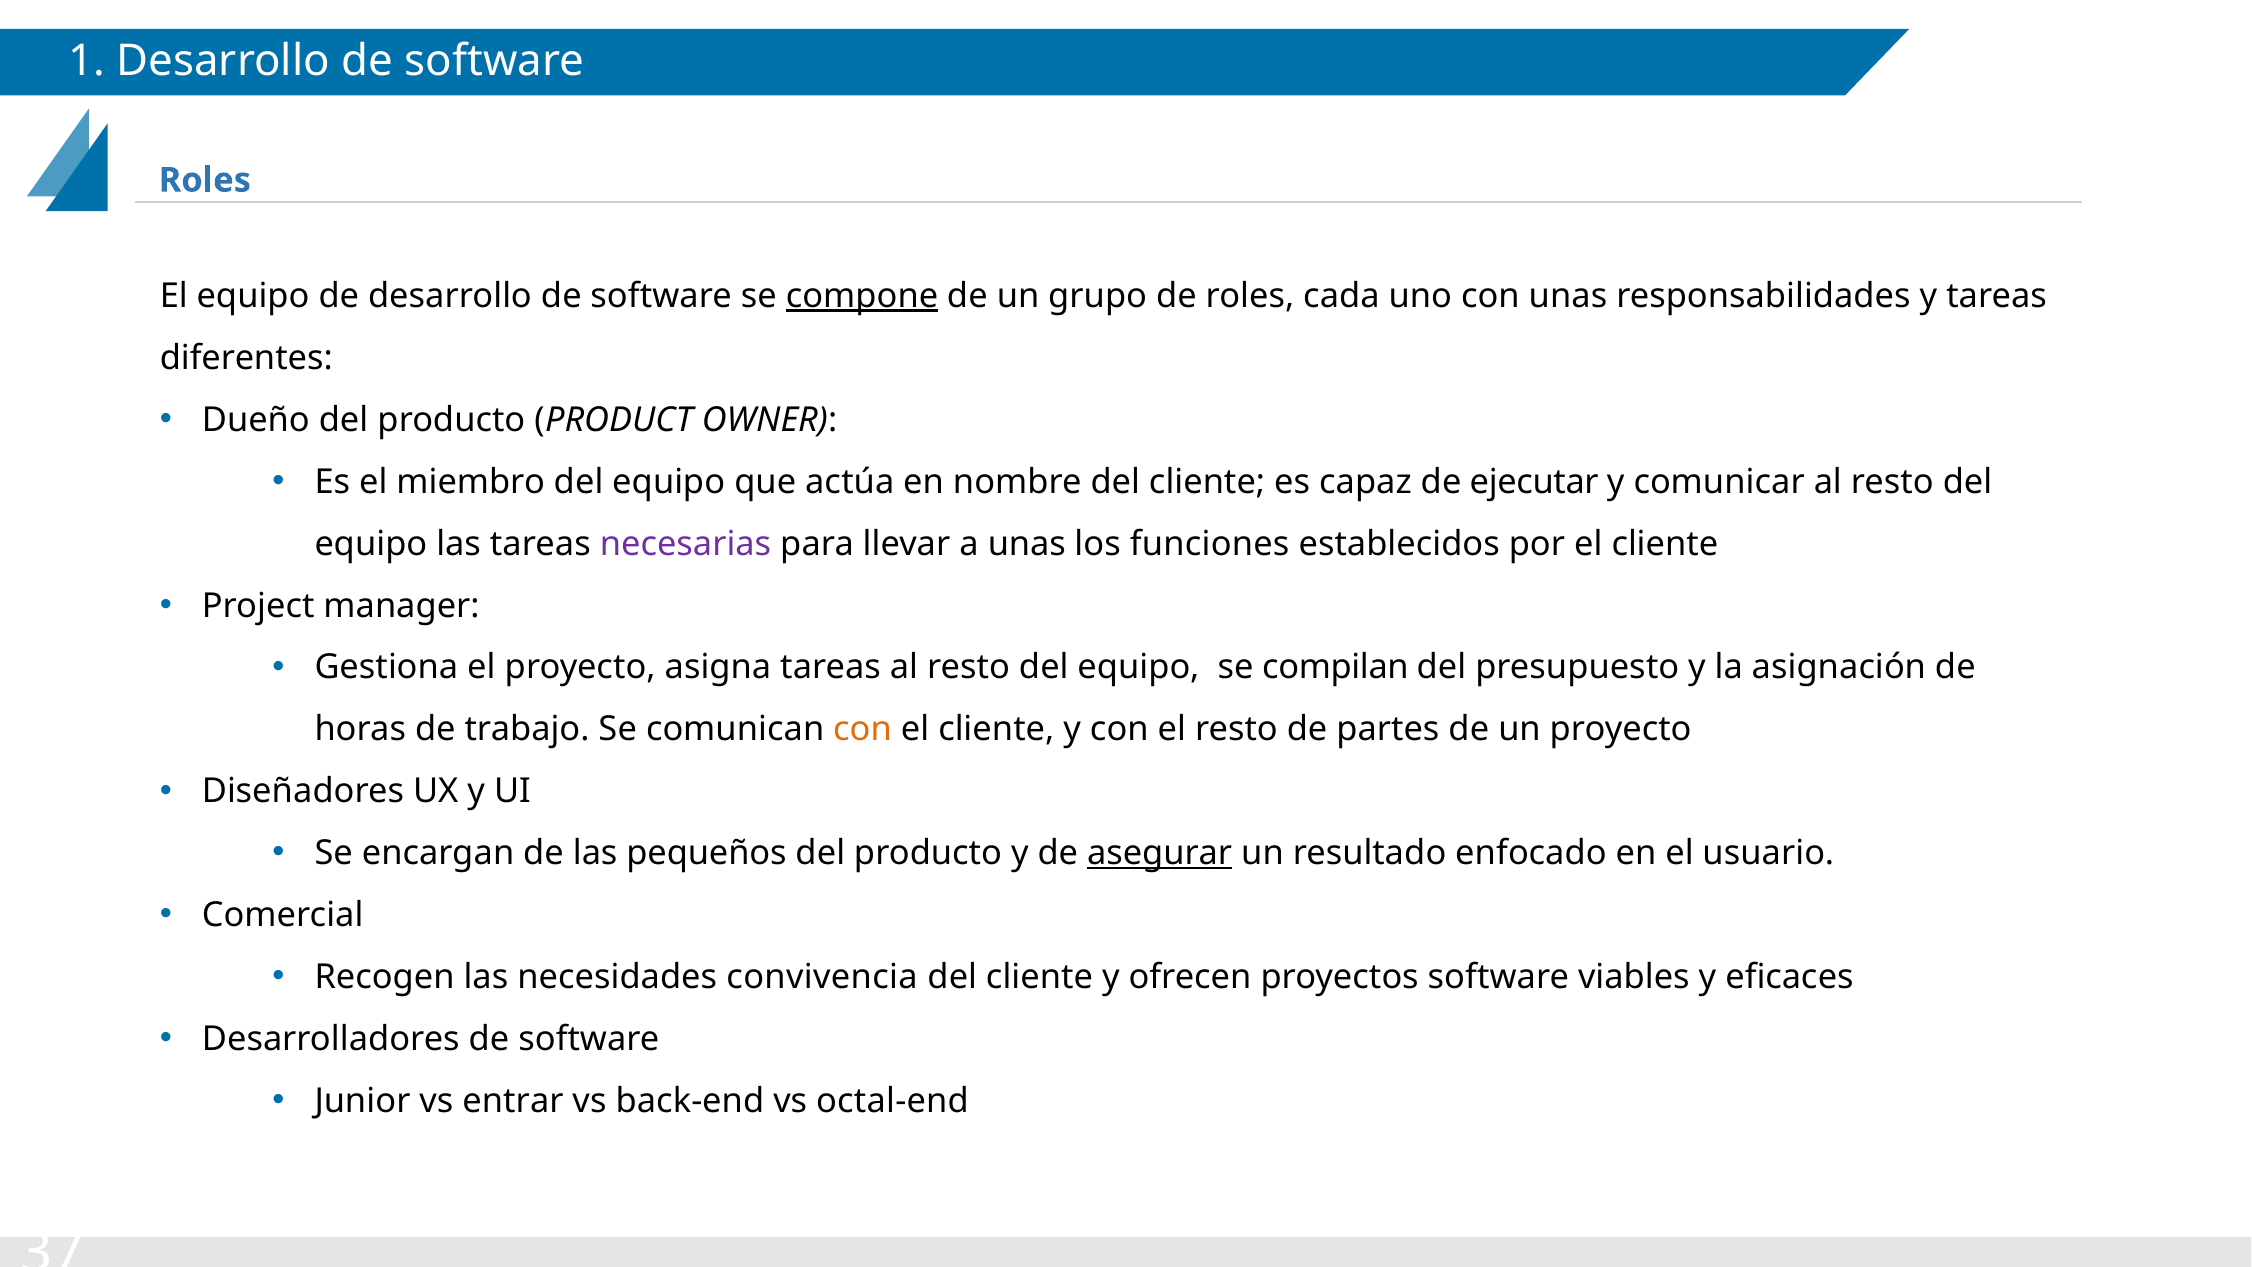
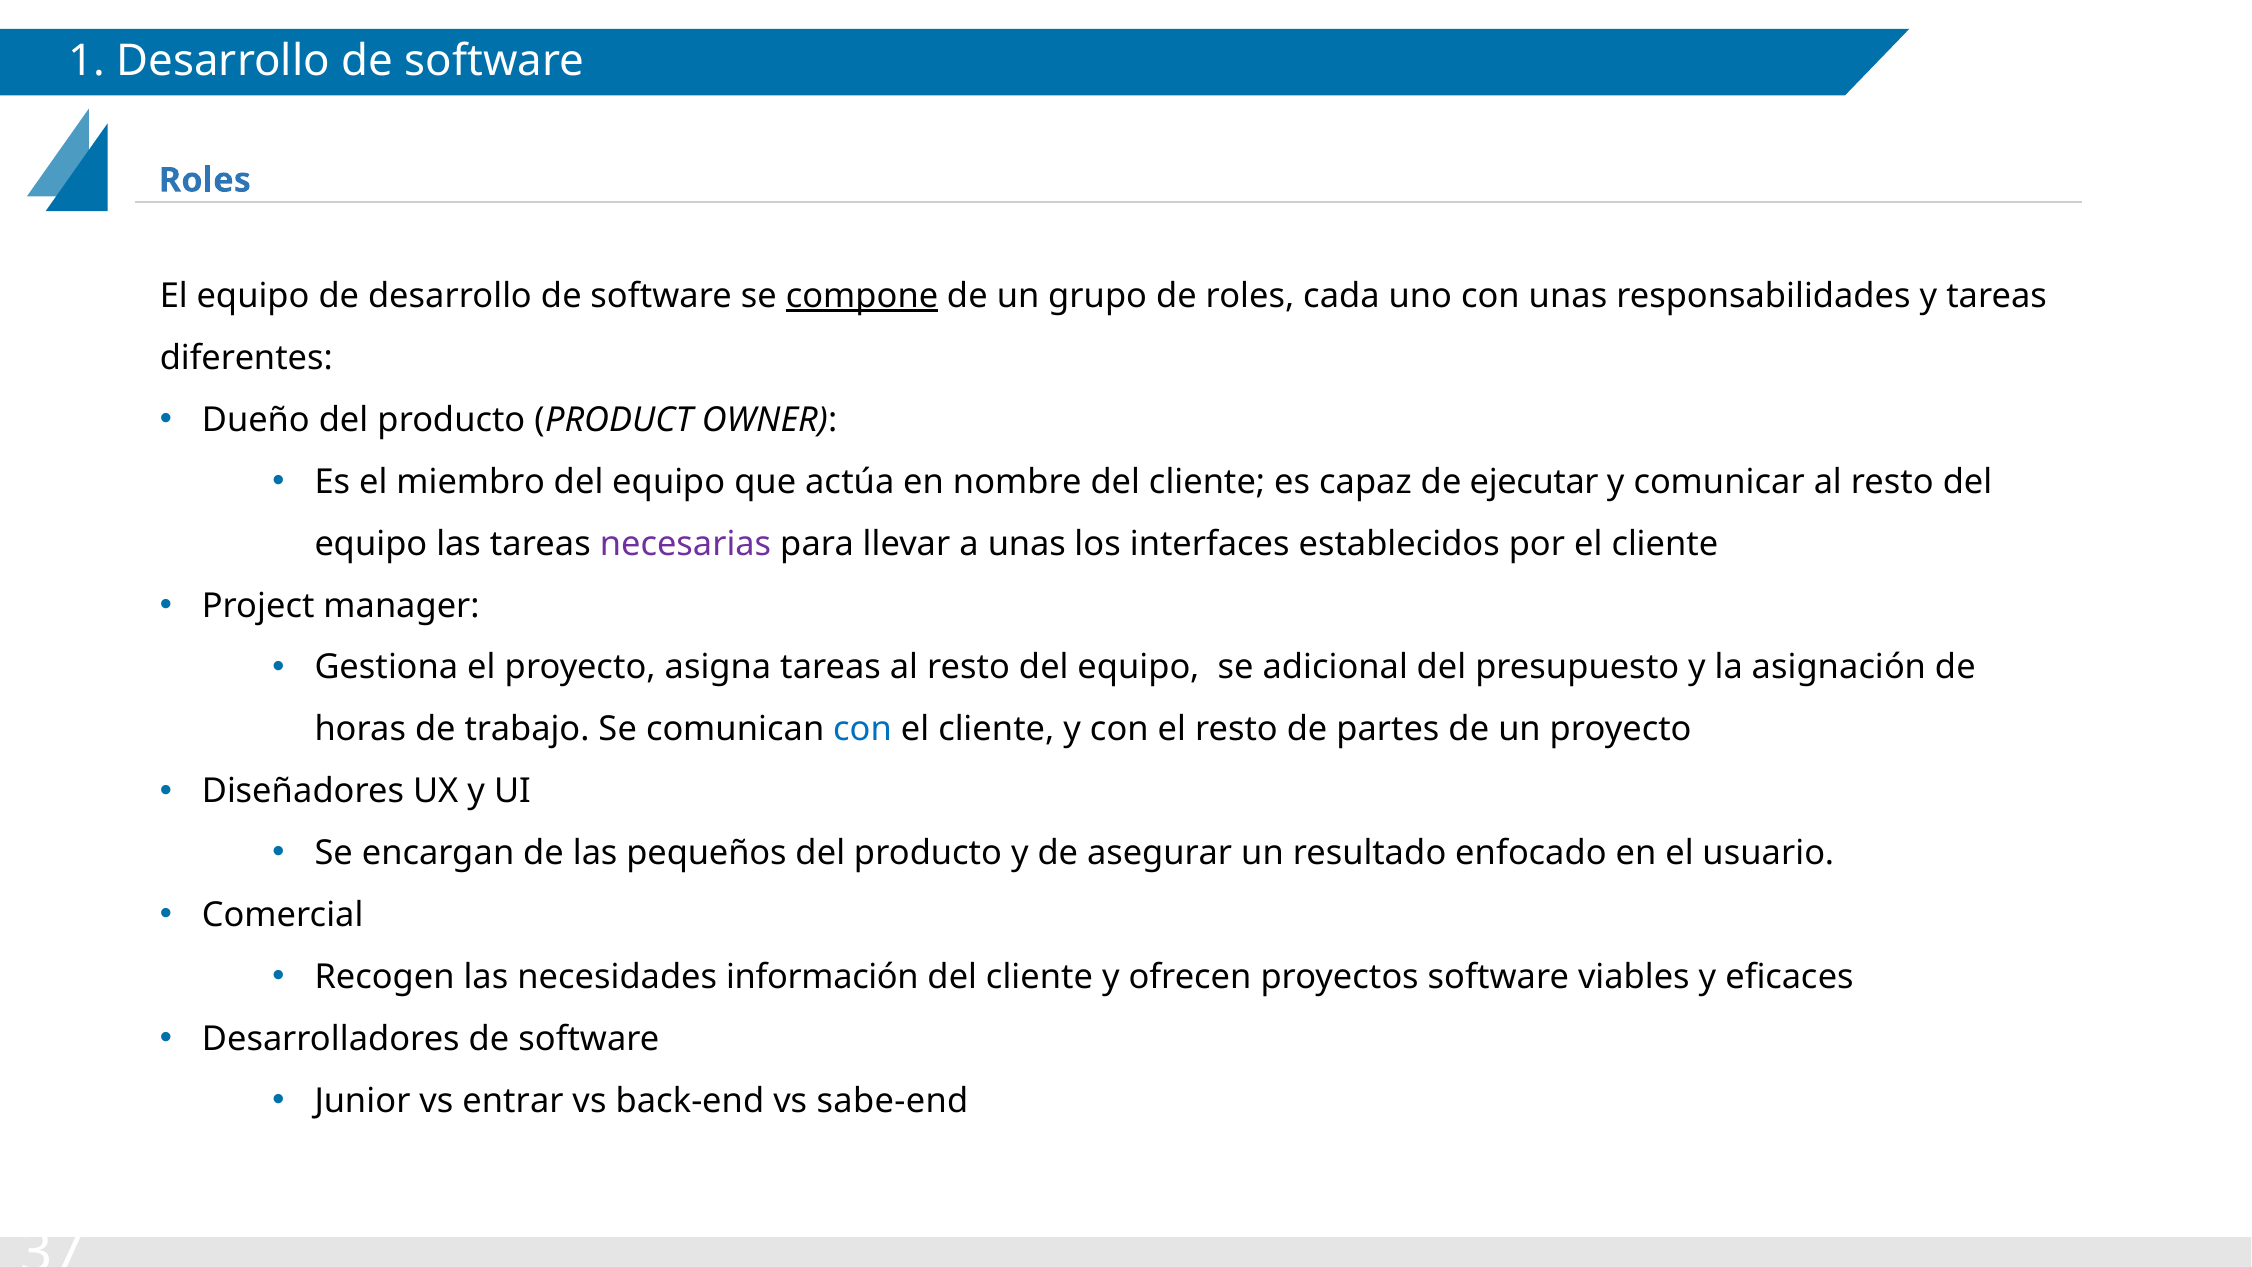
funciones: funciones -> interfaces (1210, 544)
compilan: compilan -> adicional (1335, 668)
con colour: orange -> blue (862, 730)
asegurar underline: present -> none (1160, 853)
convivencia: convivencia -> información (822, 977)
octal-end: octal-end -> sabe-end (892, 1101)
